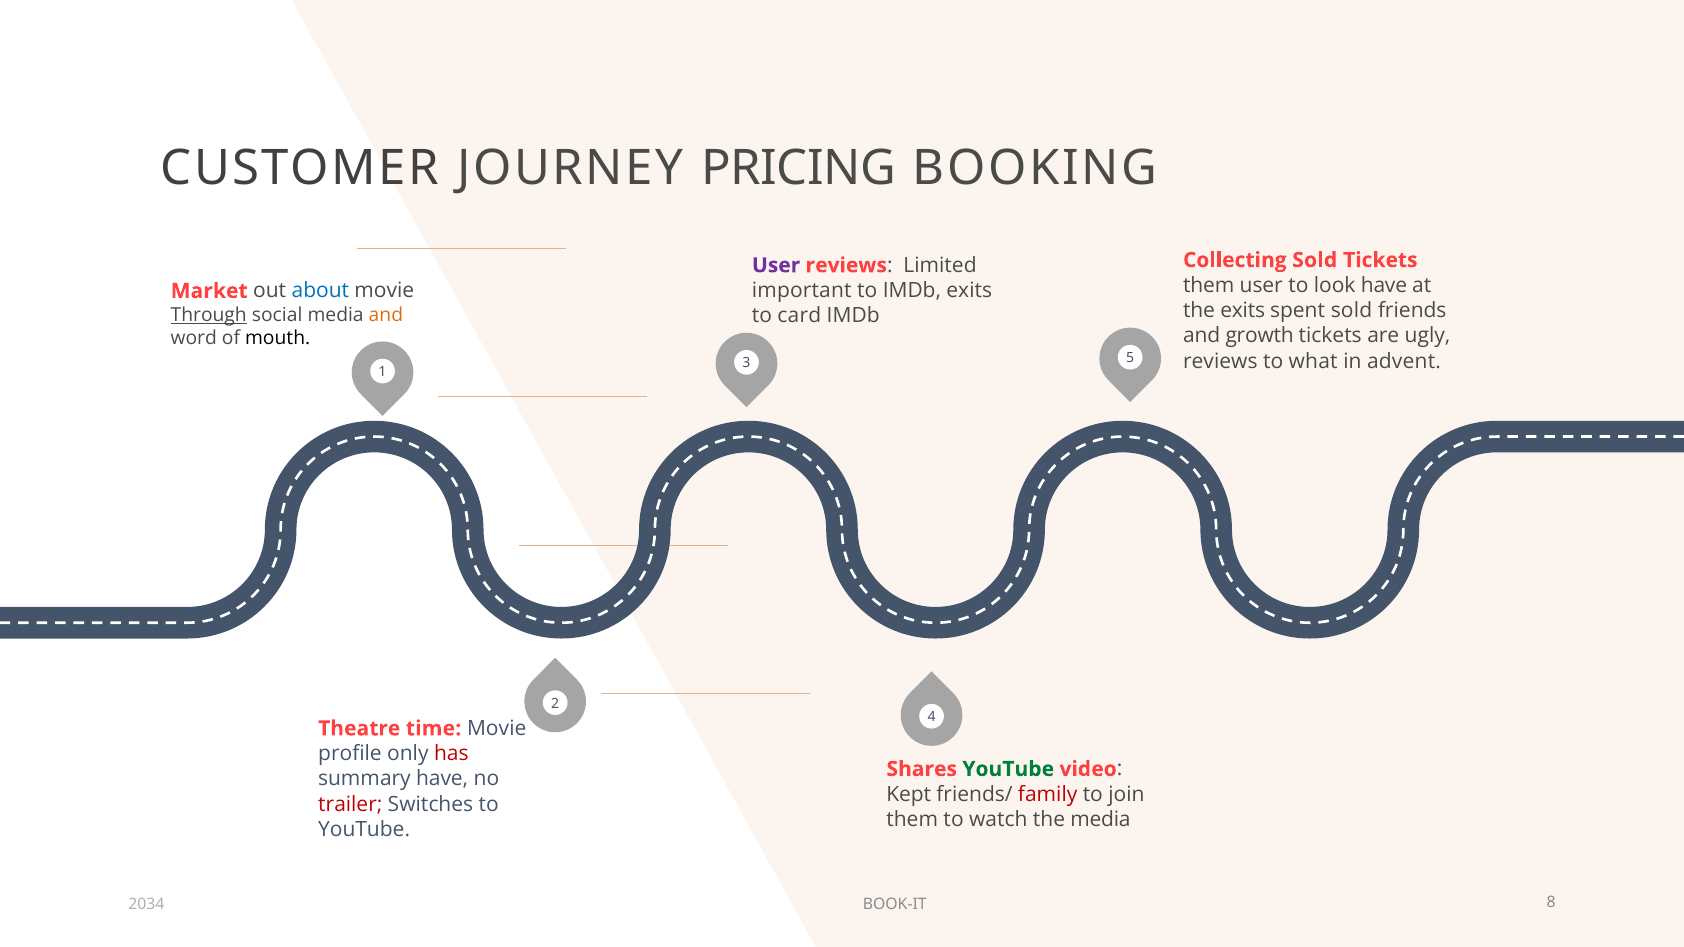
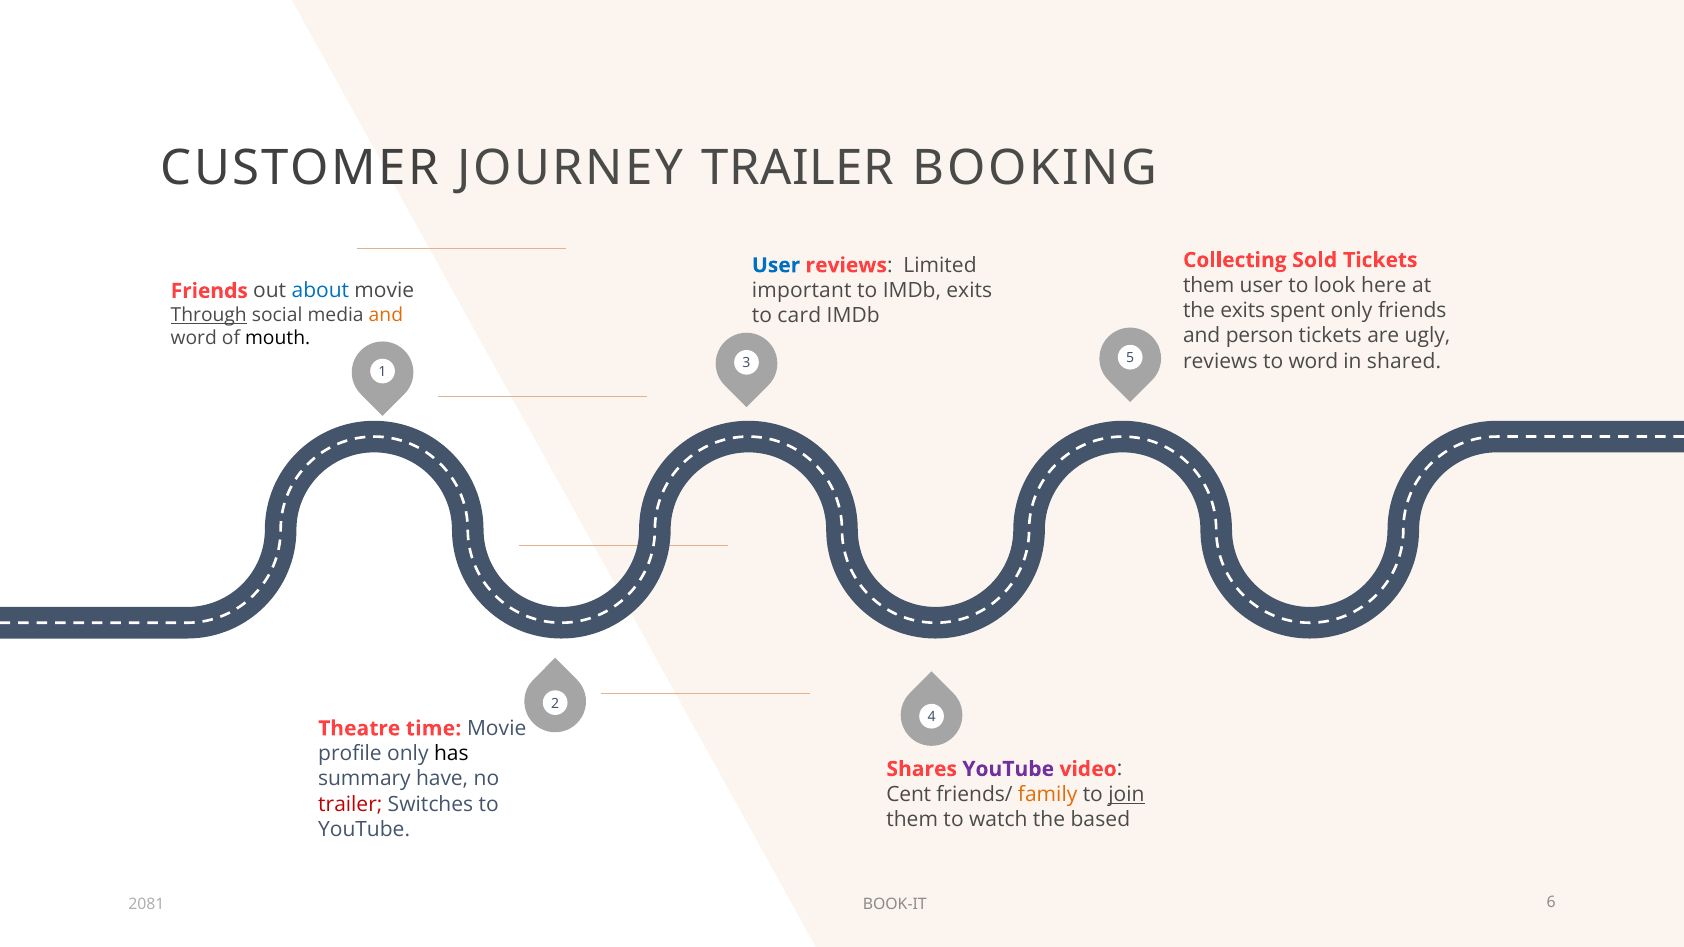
JOURNEY PRICING: PRICING -> TRAILER (798, 168)
User colour: purple -> blue (776, 265)
look have: have -> here (1384, 285)
Market: Market -> Friends (209, 291)
spent sold: sold -> only (1351, 311)
growth: growth -> person (1260, 336)
to what: what -> word (1313, 361)
advent: advent -> shared (1404, 361)
has colour: red -> black (451, 754)
YouTube colour: green -> purple (1008, 769)
Kept: Kept -> Cent (909, 795)
family colour: red -> orange (1048, 795)
join underline: none -> present (1126, 795)
the media: media -> based (1100, 820)
2034: 2034 -> 2081 (146, 904)
8: 8 -> 6 (1551, 903)
